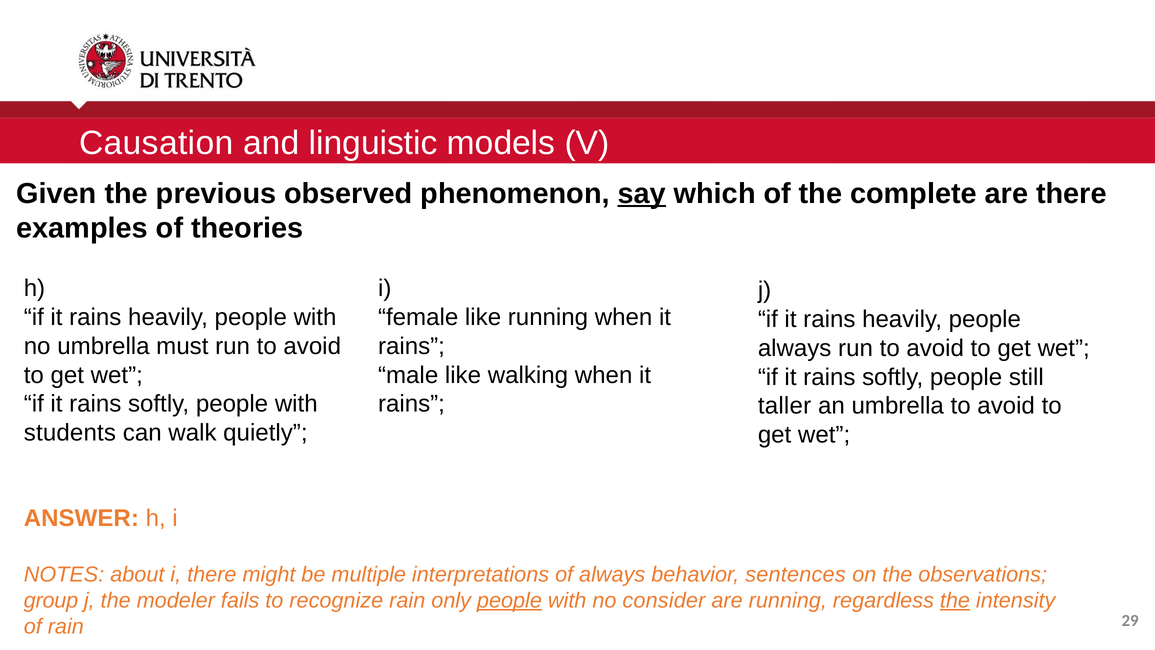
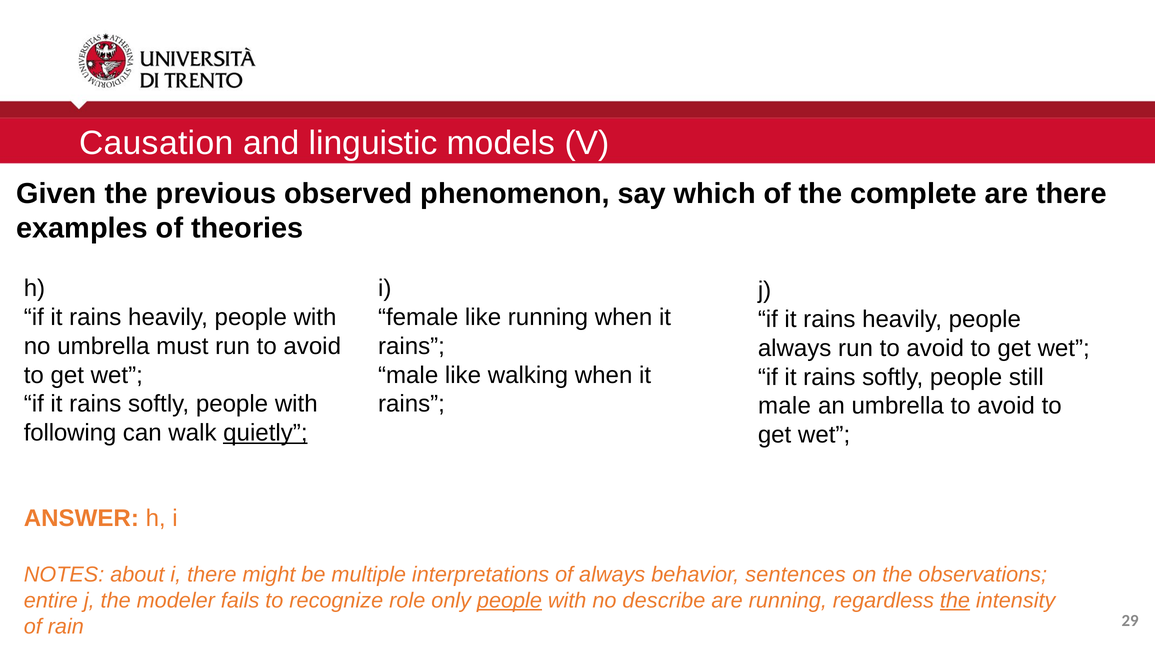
say underline: present -> none (642, 193)
taller: taller -> male (785, 406)
students: students -> following (70, 433)
quietly underline: none -> present (265, 433)
group: group -> entire (51, 600)
recognize rain: rain -> role (407, 600)
consider: consider -> describe (664, 600)
